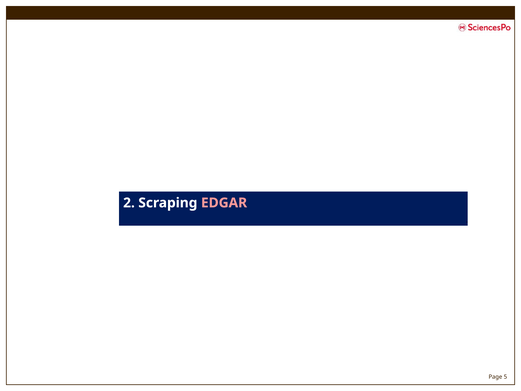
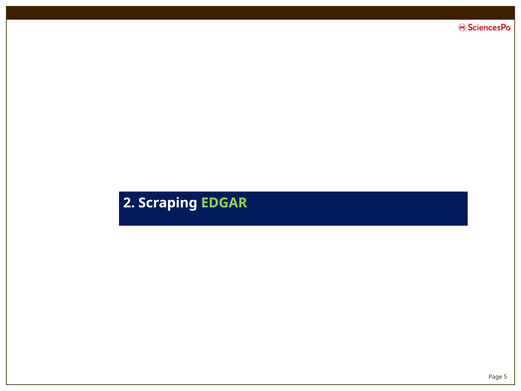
EDGAR colour: pink -> light green (224, 203)
